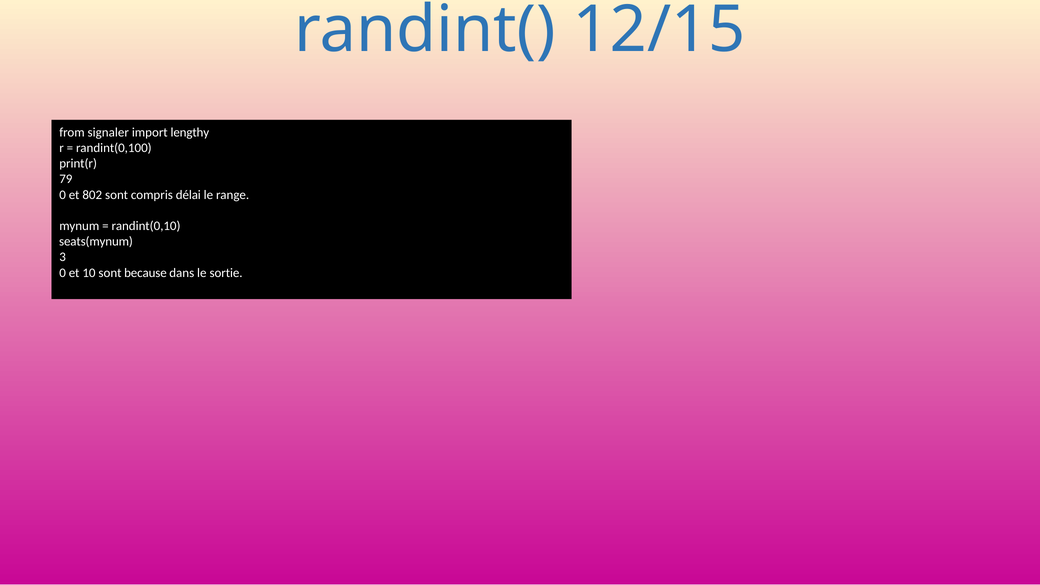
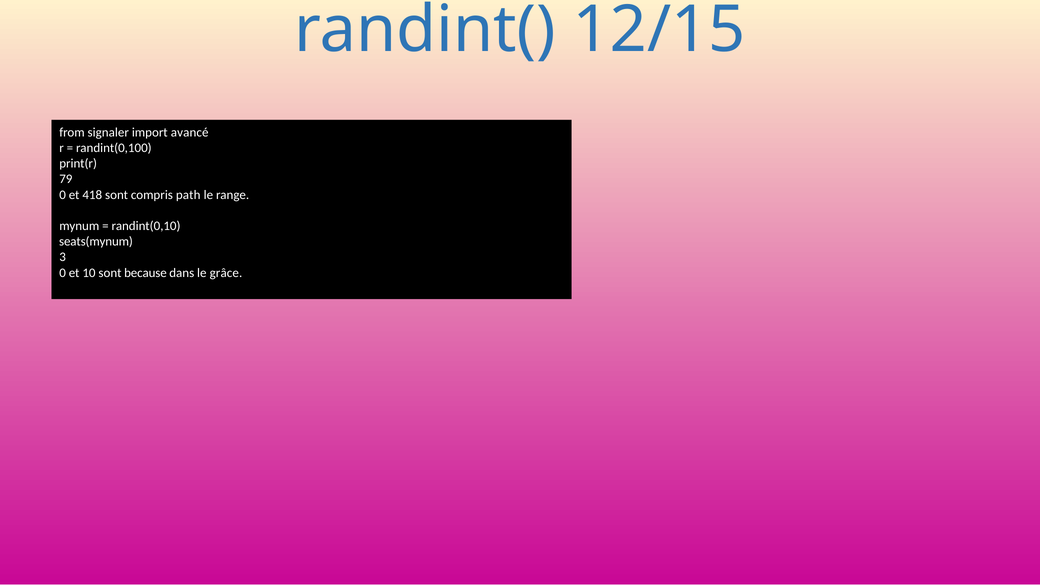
lengthy: lengthy -> avancé (190, 132)
802: 802 -> 418 (92, 195)
délai: délai -> path (188, 195)
sortie: sortie -> grâce (226, 273)
